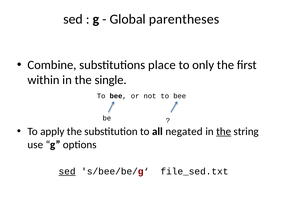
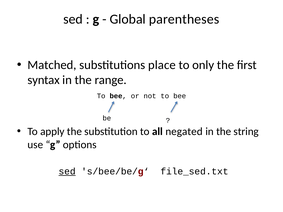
Combine: Combine -> Matched (52, 65)
within: within -> syntax (44, 80)
single: single -> range (111, 80)
the underline: present -> none (224, 132)
